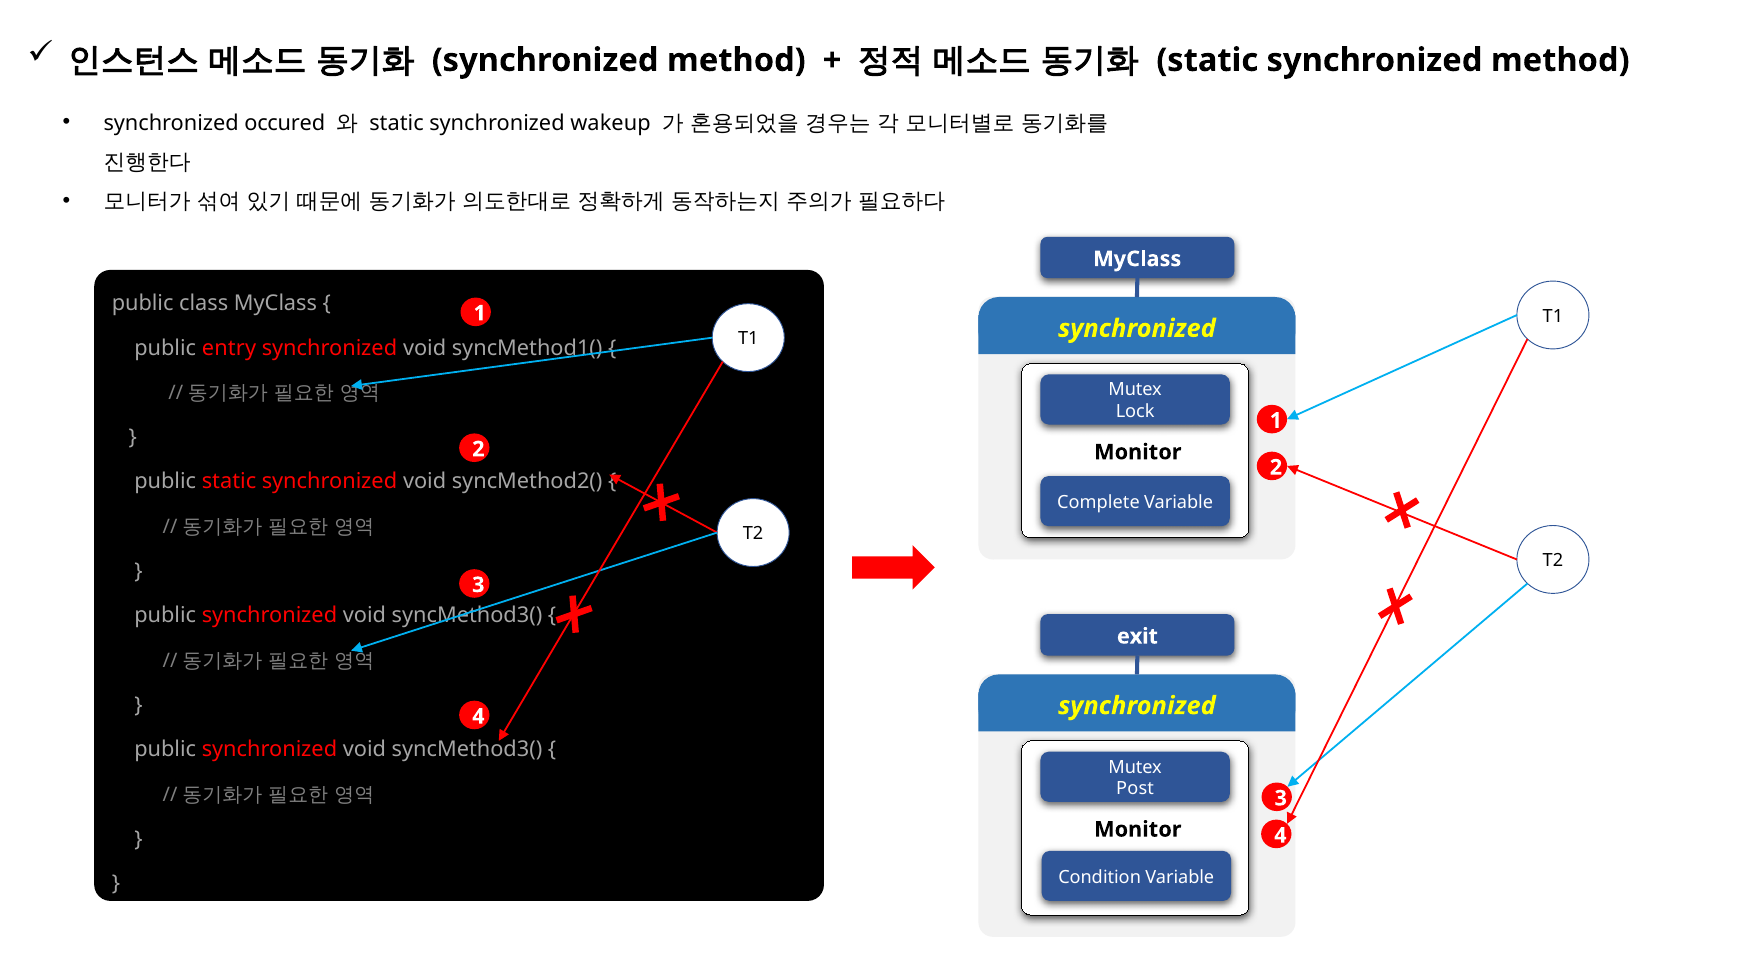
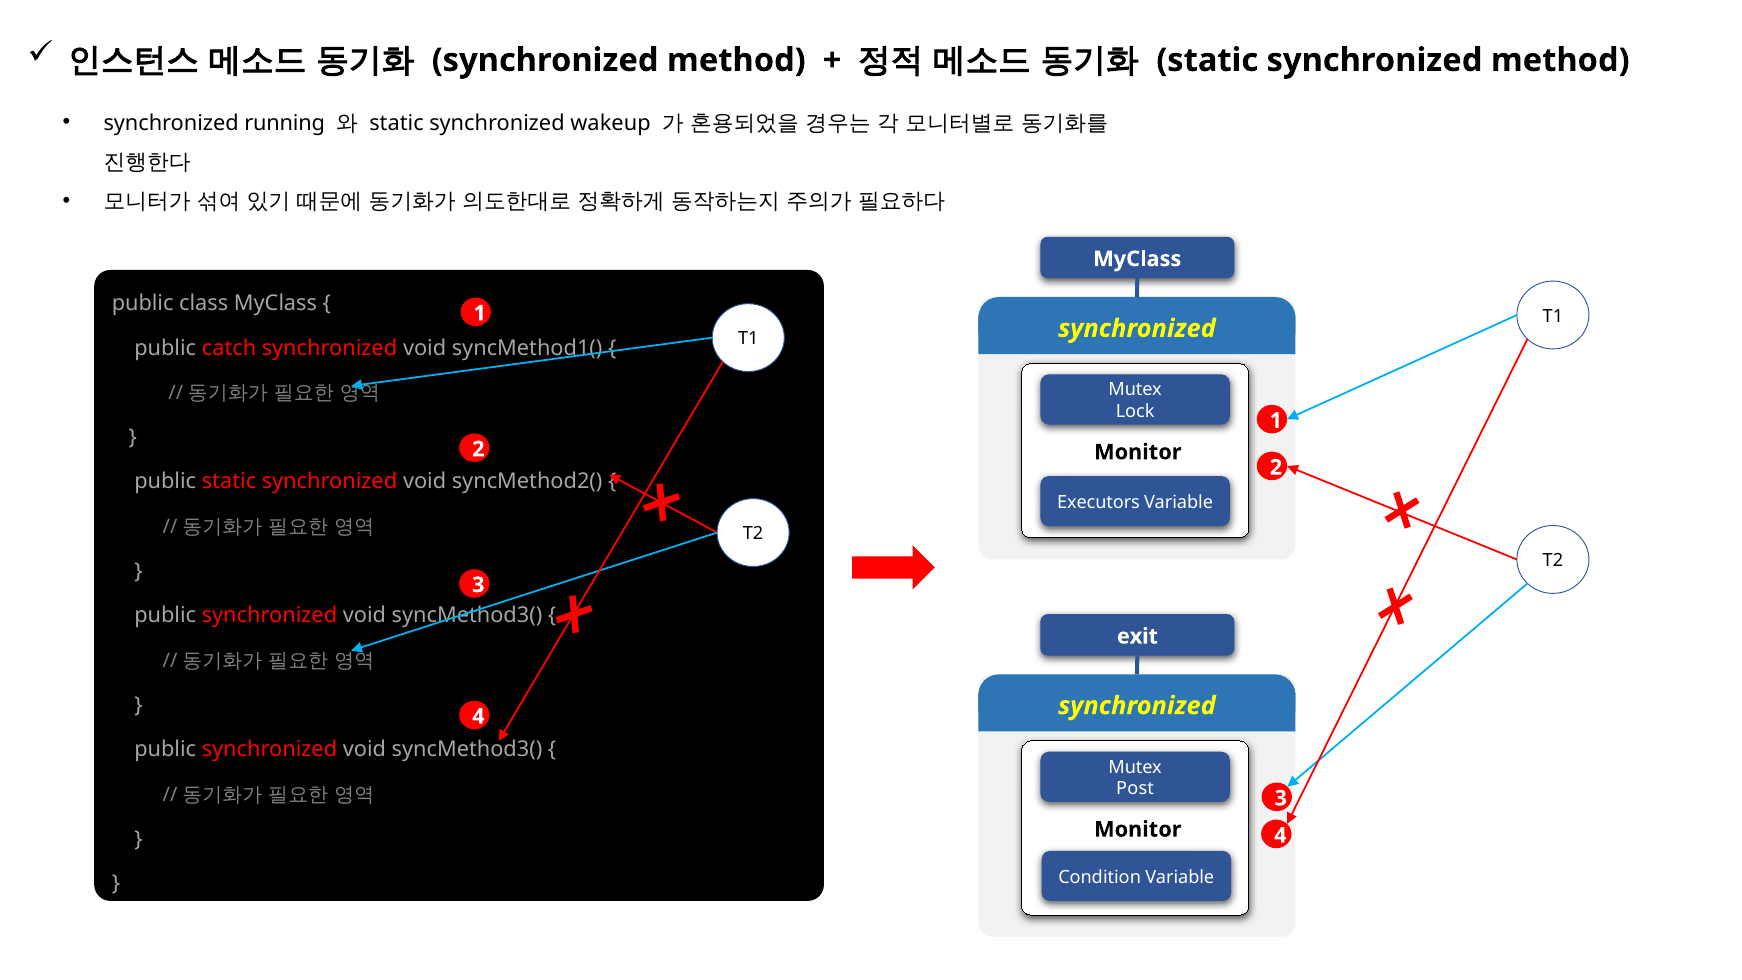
occured: occured -> running (285, 123)
entry: entry -> catch (229, 348)
Complete: Complete -> Executors (1099, 502)
